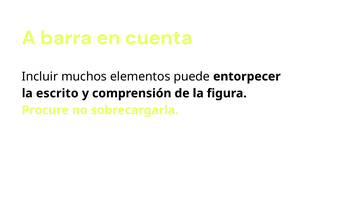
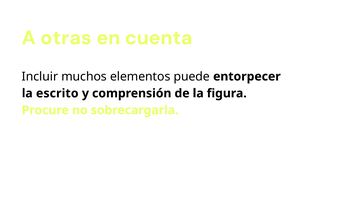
barra: barra -> otras (66, 38)
